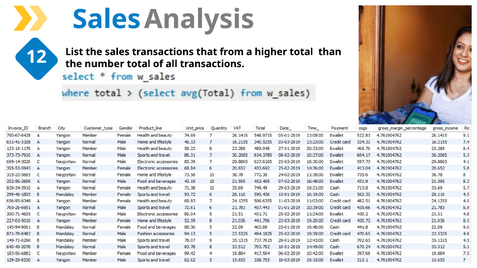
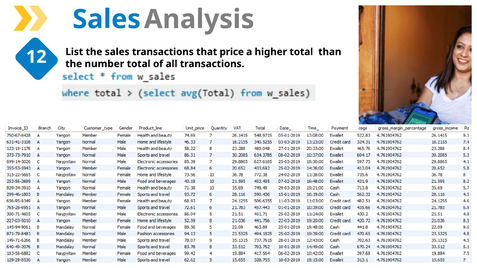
from: from -> price (232, 52)
